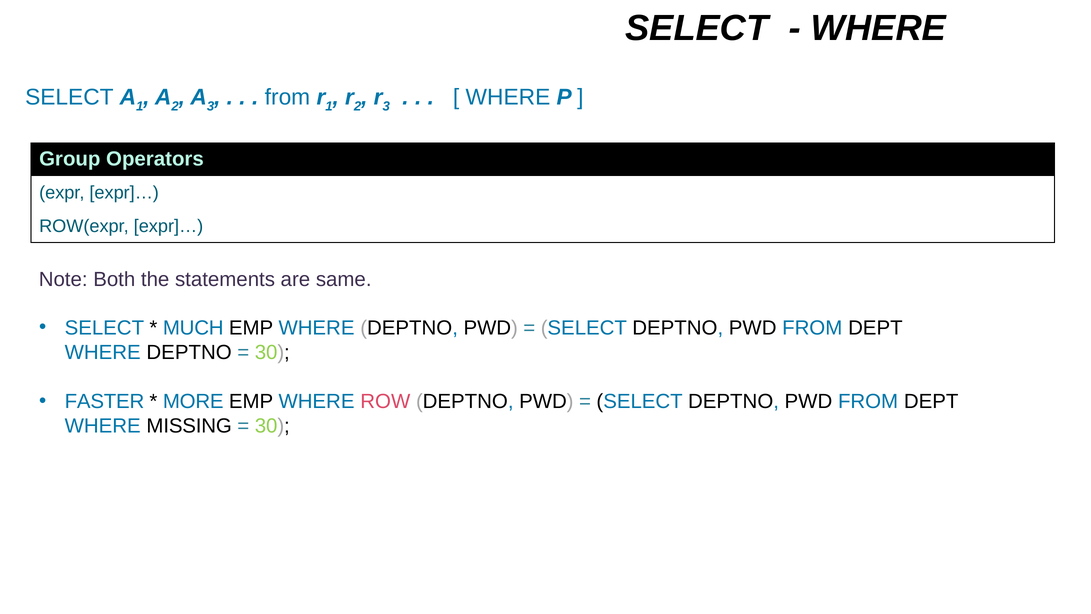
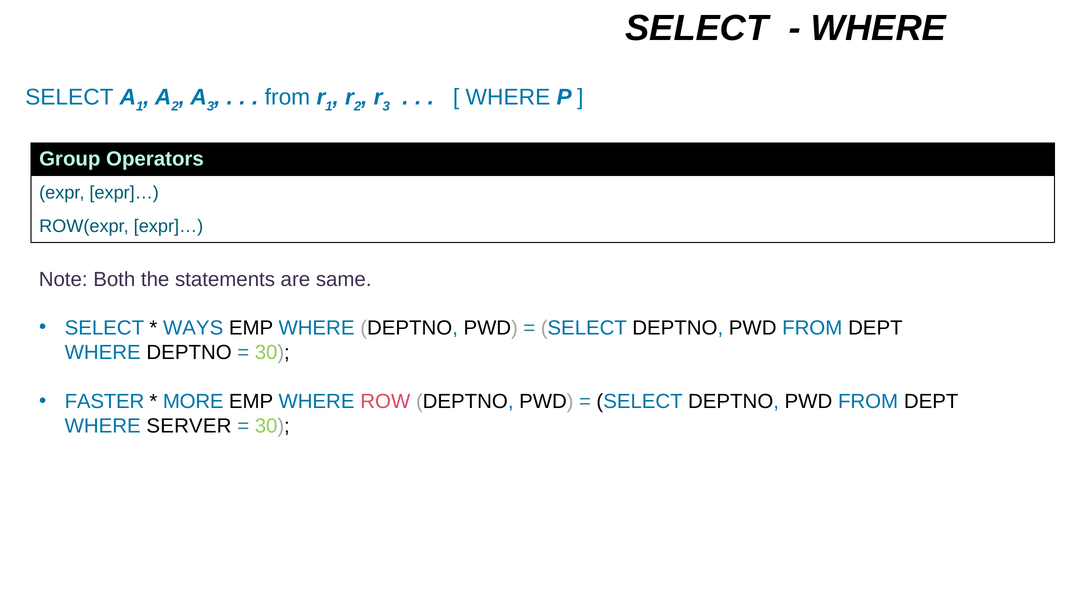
MUCH: MUCH -> WAYS (193, 328)
MISSING: MISSING -> SERVER (189, 426)
